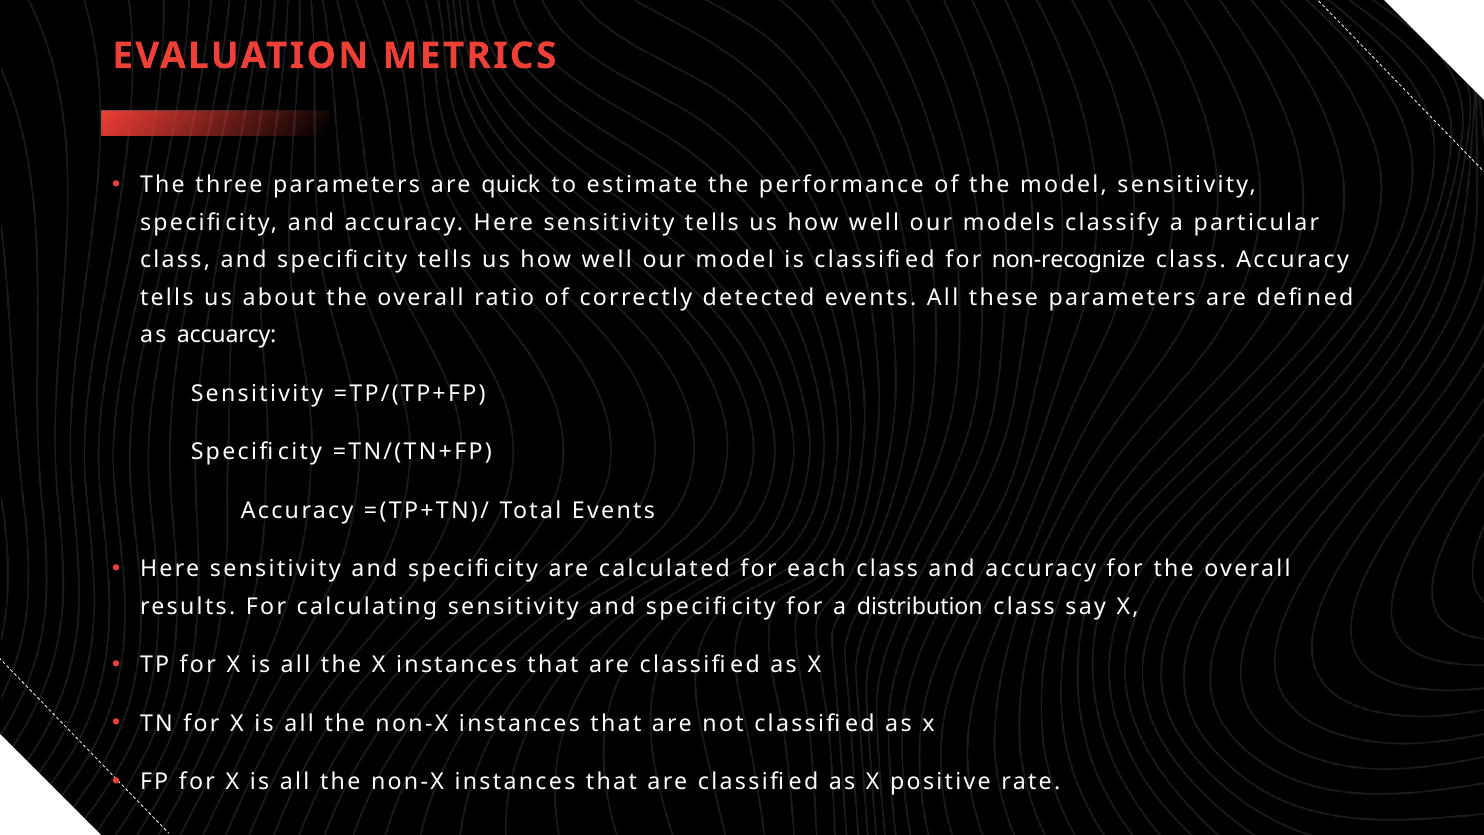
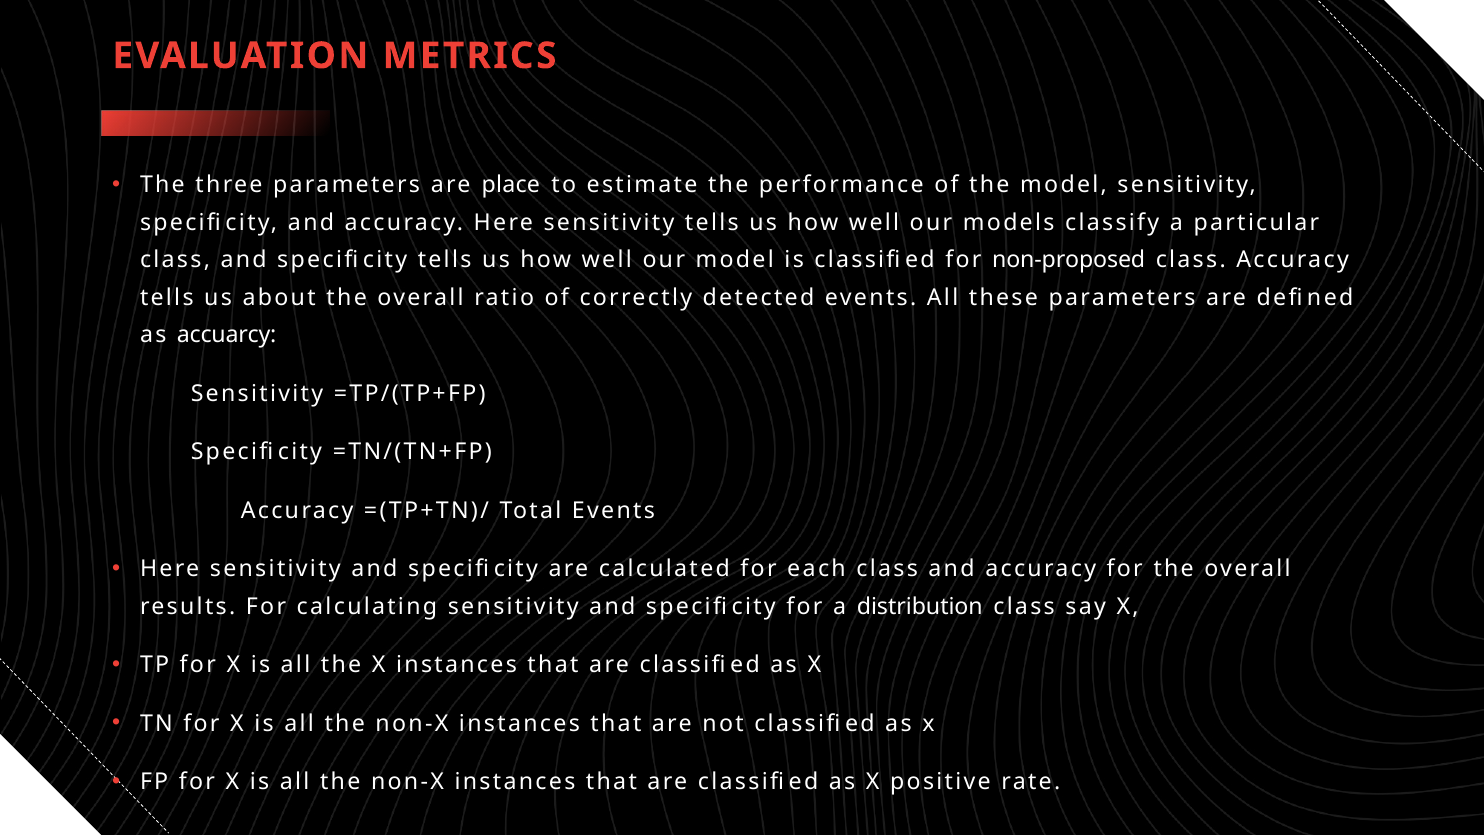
quick: quick -> place (511, 185)
non-recognize: non-recognize -> non-proposed (1069, 260)
